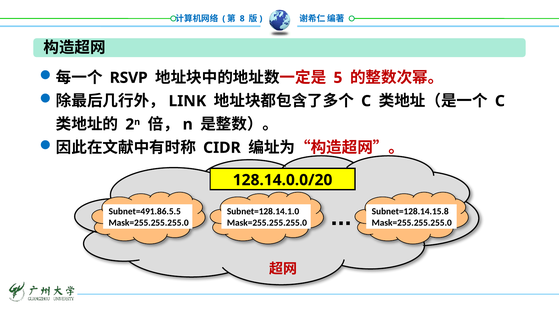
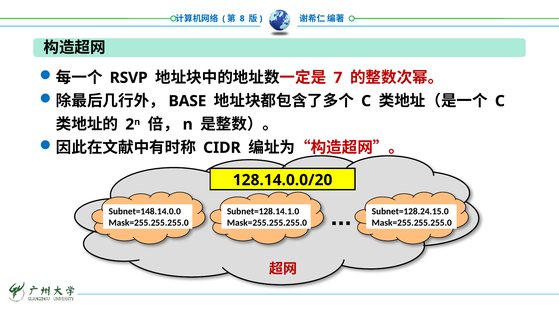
5: 5 -> 7 (338, 78)
LINK: LINK -> BASE (187, 101)
Subnet=491.86.5.5: Subnet=491.86.5.5 -> Subnet=148.14.0.0 (145, 211)
Subnet=128.14.15.8: Subnet=128.14.15.8 -> Subnet=128.24.15.0 (410, 211)
